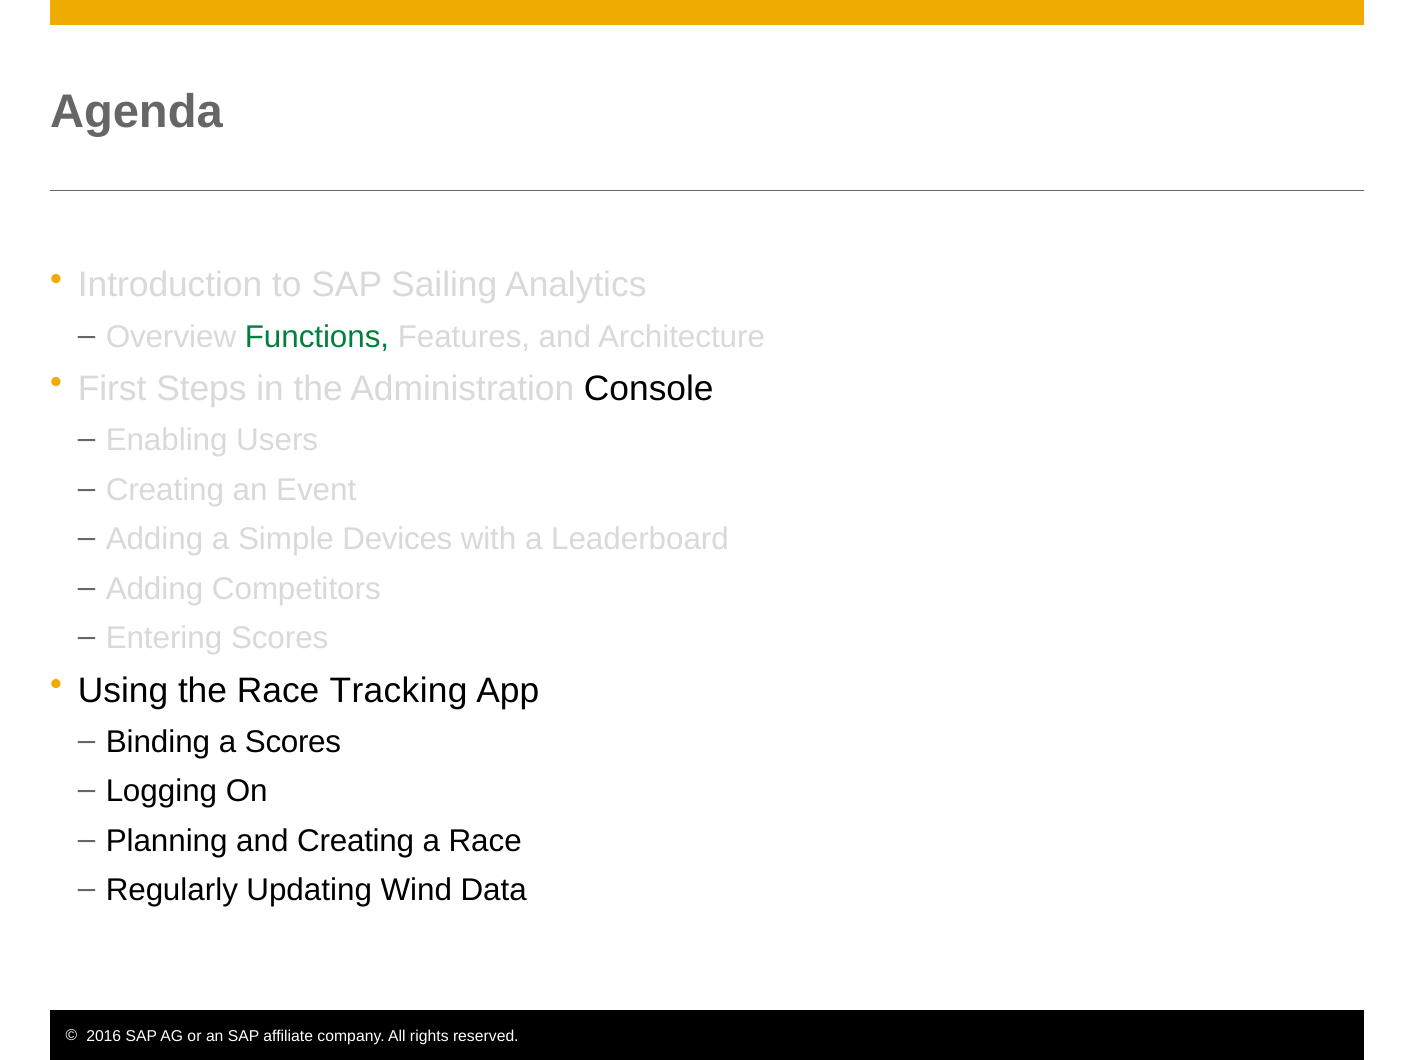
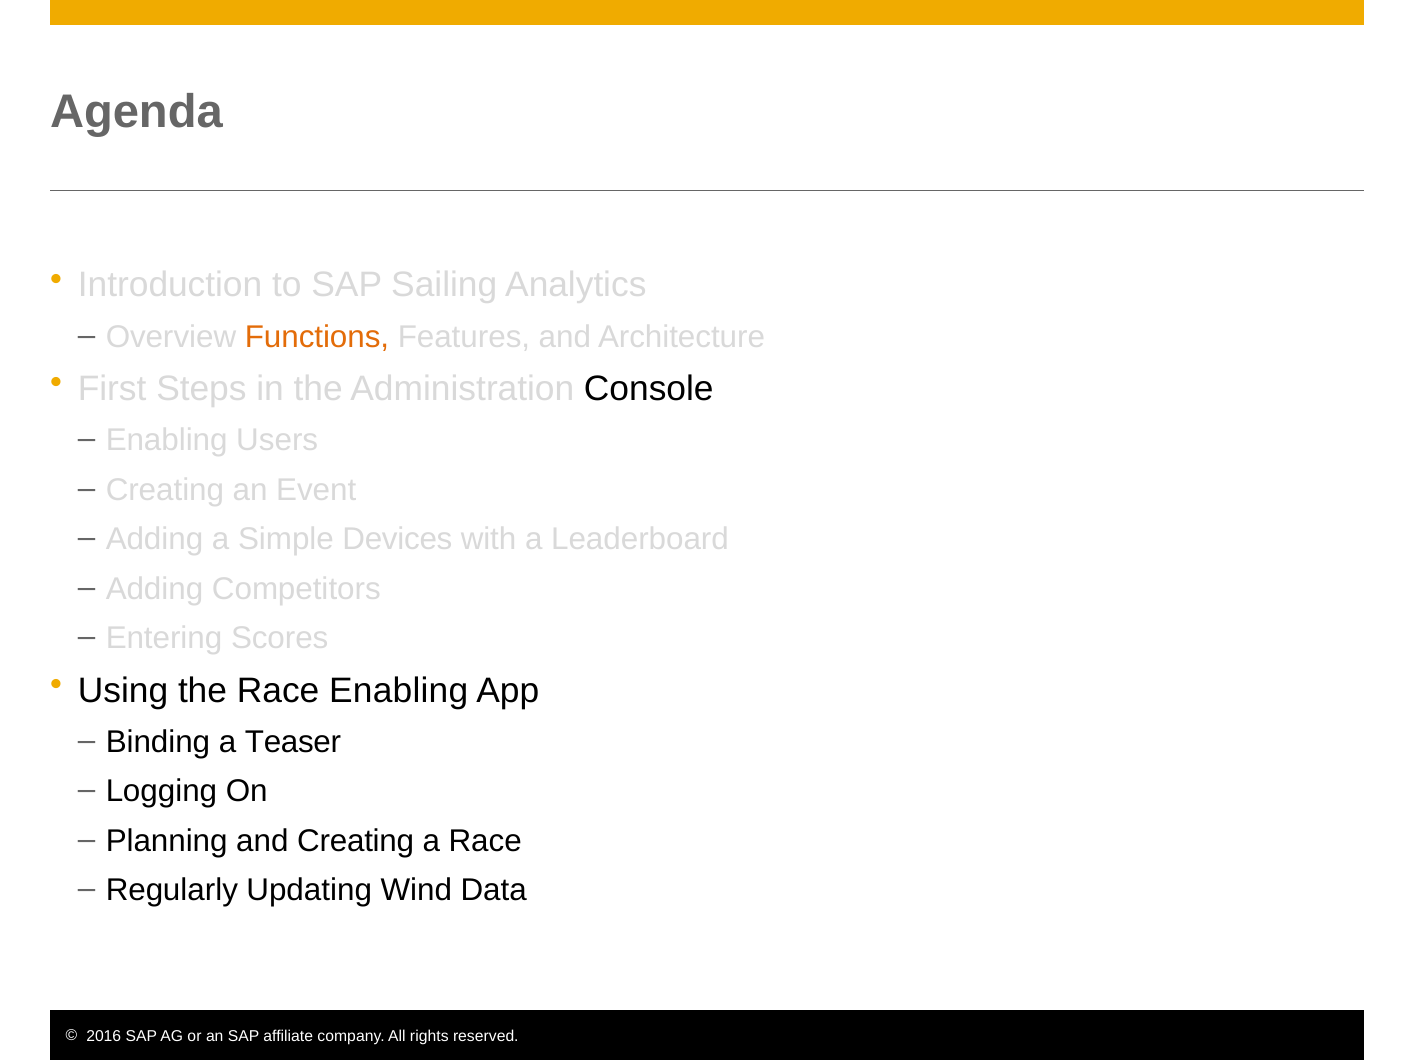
Functions colour: green -> orange (317, 337)
Race Tracking: Tracking -> Enabling (399, 691)
a Scores: Scores -> Teaser (293, 742)
